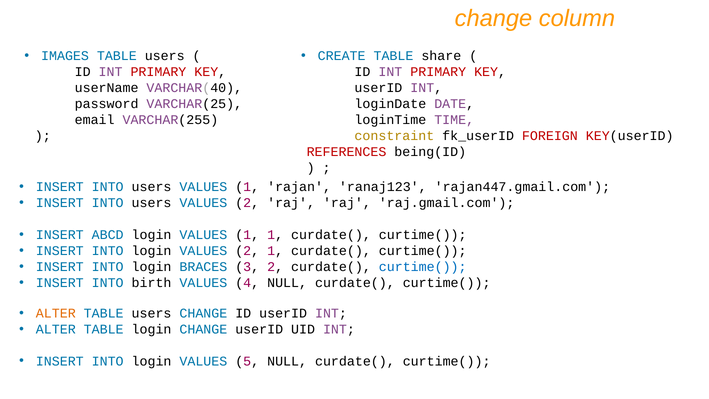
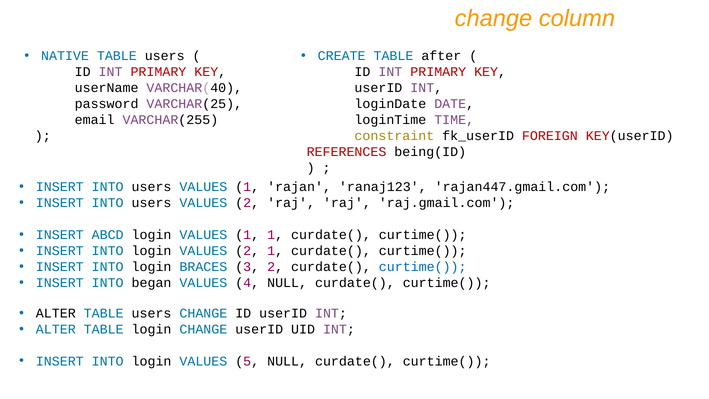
IMAGES: IMAGES -> NATIVE (65, 56)
share: share -> after (441, 56)
birth: birth -> began (152, 283)
ALTER colour: orange -> black (56, 313)
